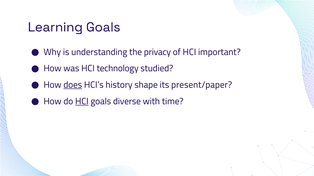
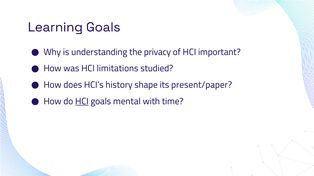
technology: technology -> limitations (118, 69)
does underline: present -> none (73, 85)
diverse: diverse -> mental (127, 102)
